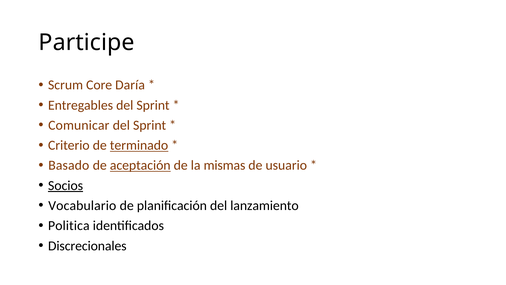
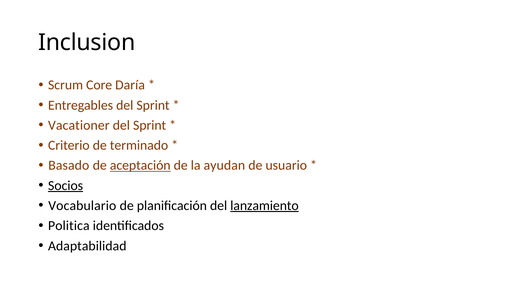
Participe: Participe -> Inclusion (87, 43)
Comunicar: Comunicar -> Vacationer (79, 125)
terminado underline: present -> none (139, 145)
mismas: mismas -> ayudan (224, 165)
lanzamiento underline: none -> present (264, 205)
Discrecionales: Discrecionales -> Adaptabilidad (87, 245)
